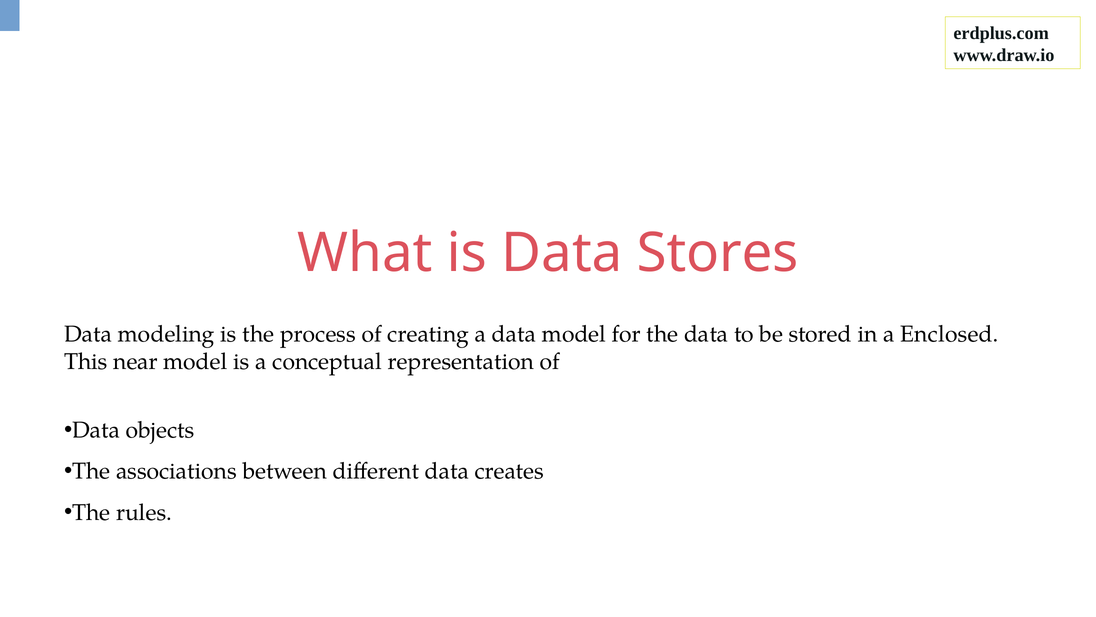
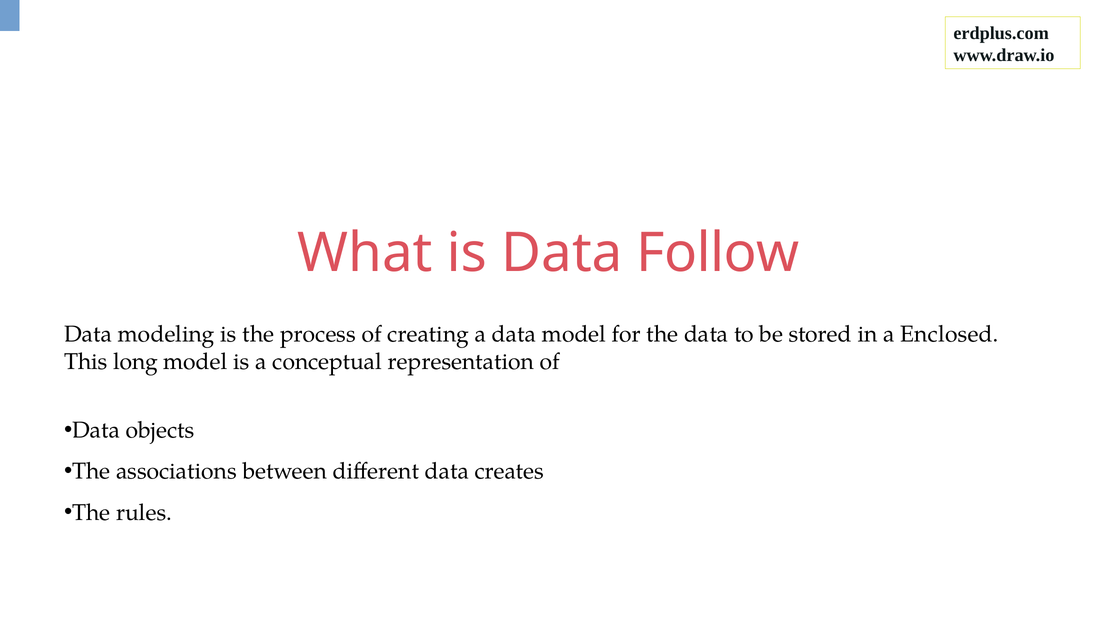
Stores: Stores -> Follow (718, 253)
near: near -> long (136, 361)
